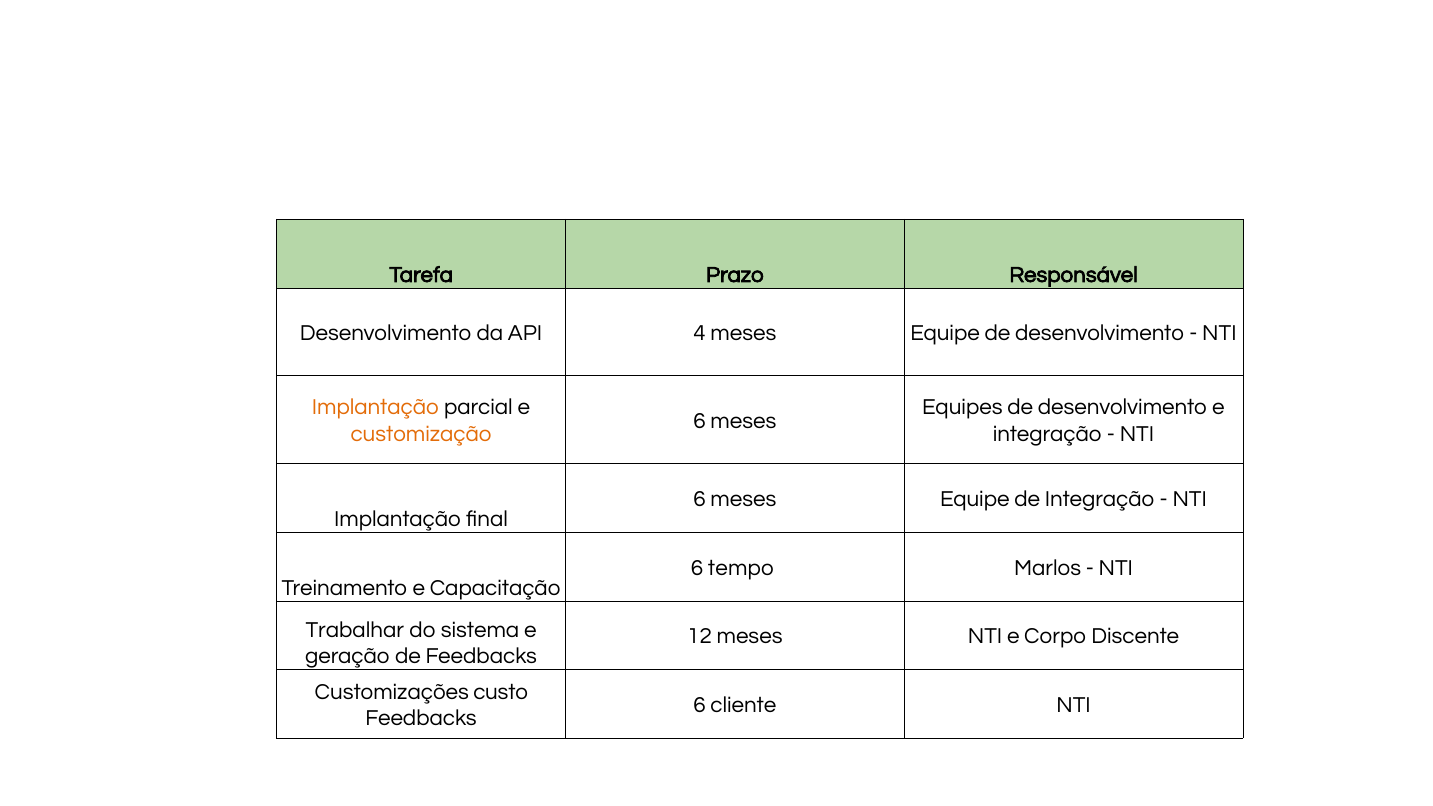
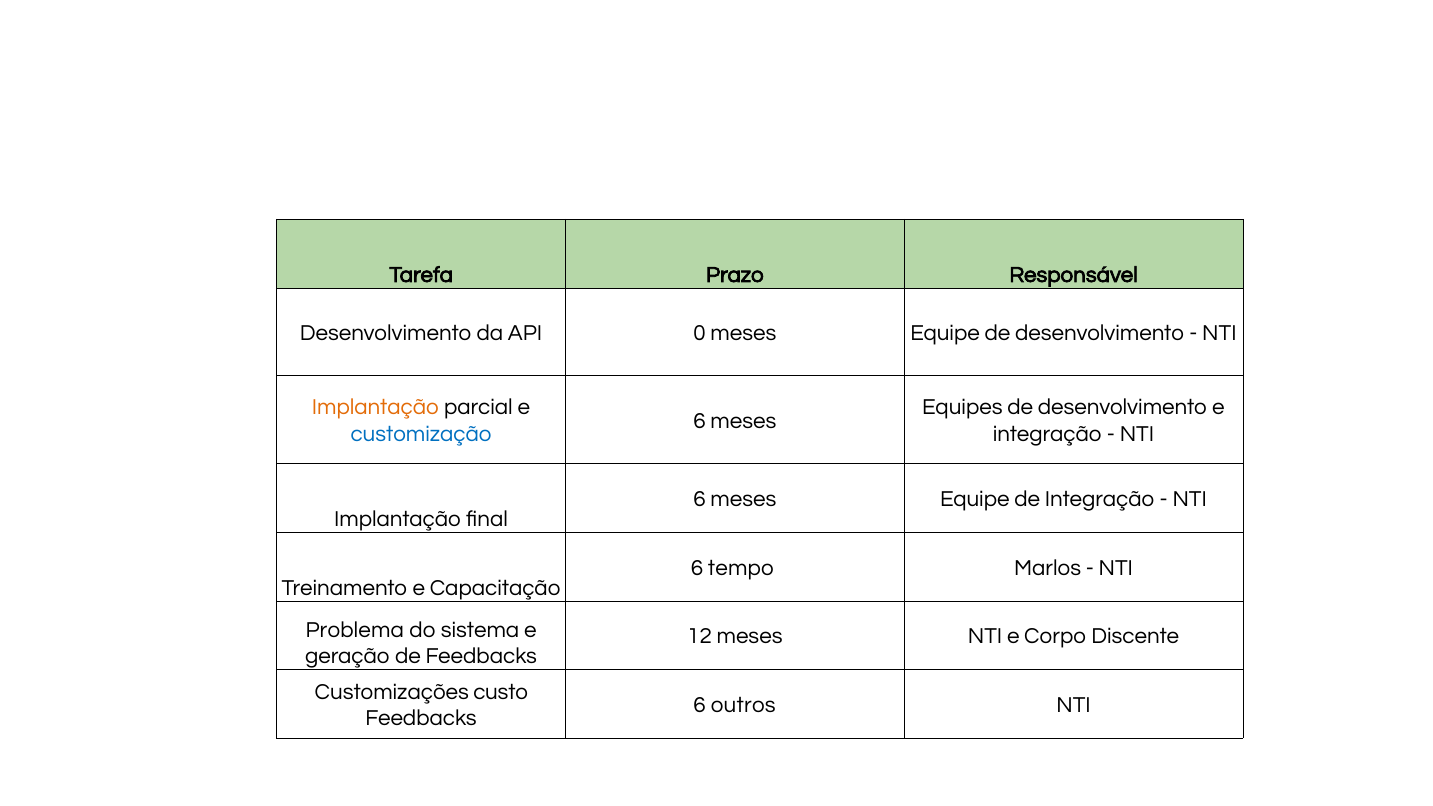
4: 4 -> 0 (700, 333)
customização colour: orange -> blue (421, 434)
Trabalhar: Trabalhar -> Problema (355, 630)
cliente: cliente -> outros (743, 705)
